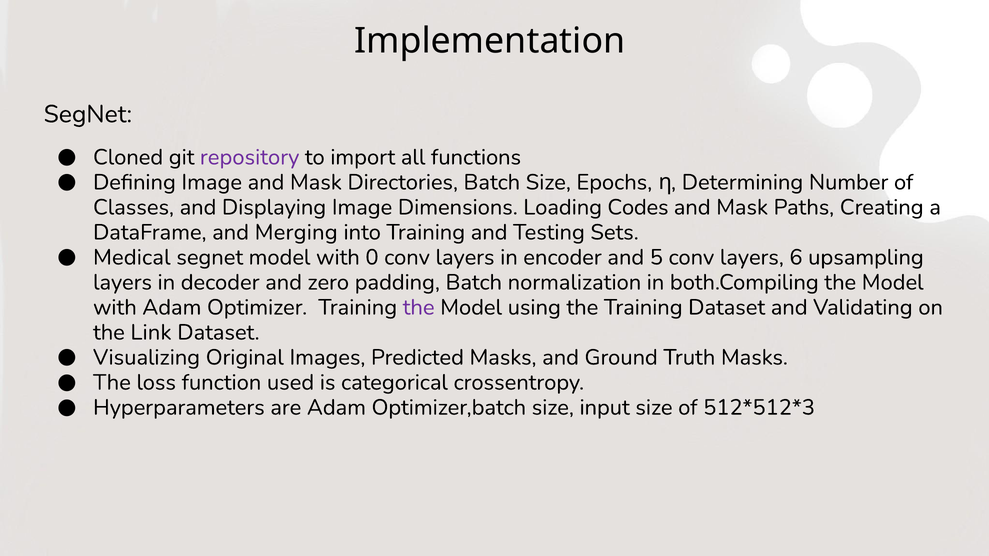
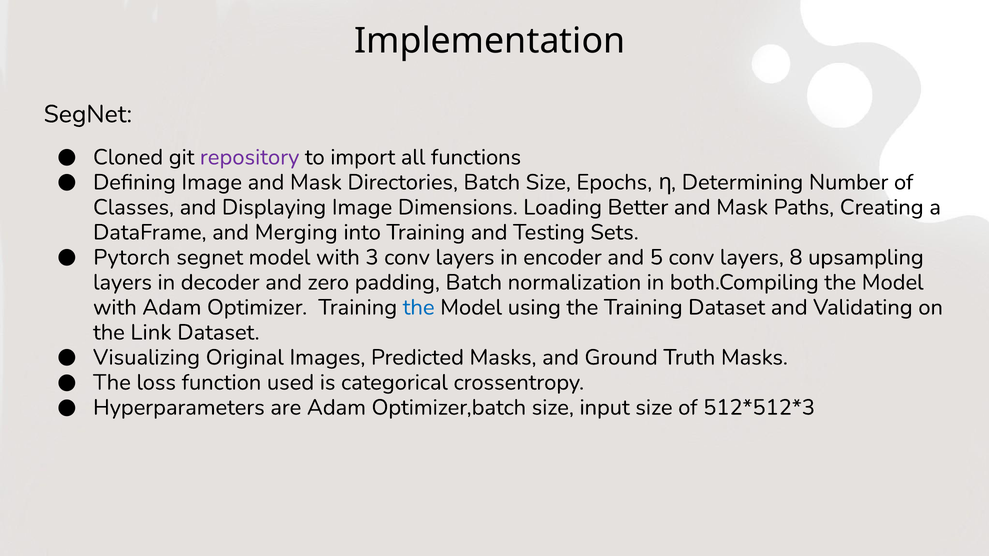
Codes: Codes -> Better (638, 207)
Medical: Medical -> Pytorch (132, 257)
0: 0 -> 3 (372, 257)
6: 6 -> 8 (796, 257)
the colour: purple -> blue (419, 307)
